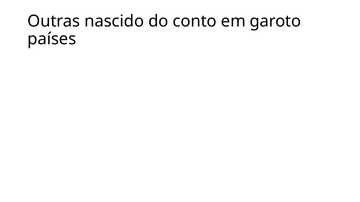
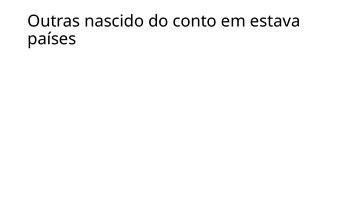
garoto: garoto -> estava (275, 21)
